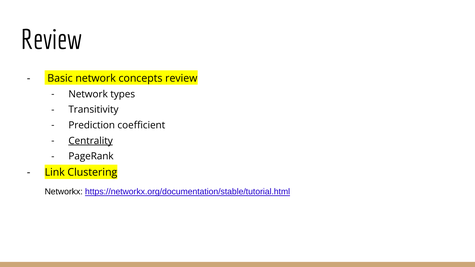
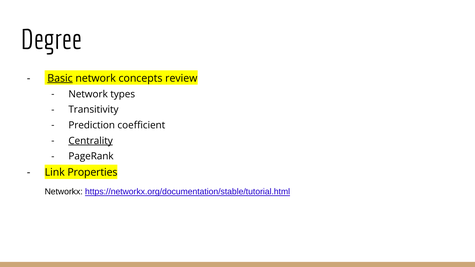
Review: Review -> Degree (51, 40)
Basic underline: none -> present (60, 78)
Clustering: Clustering -> Properties (92, 173)
